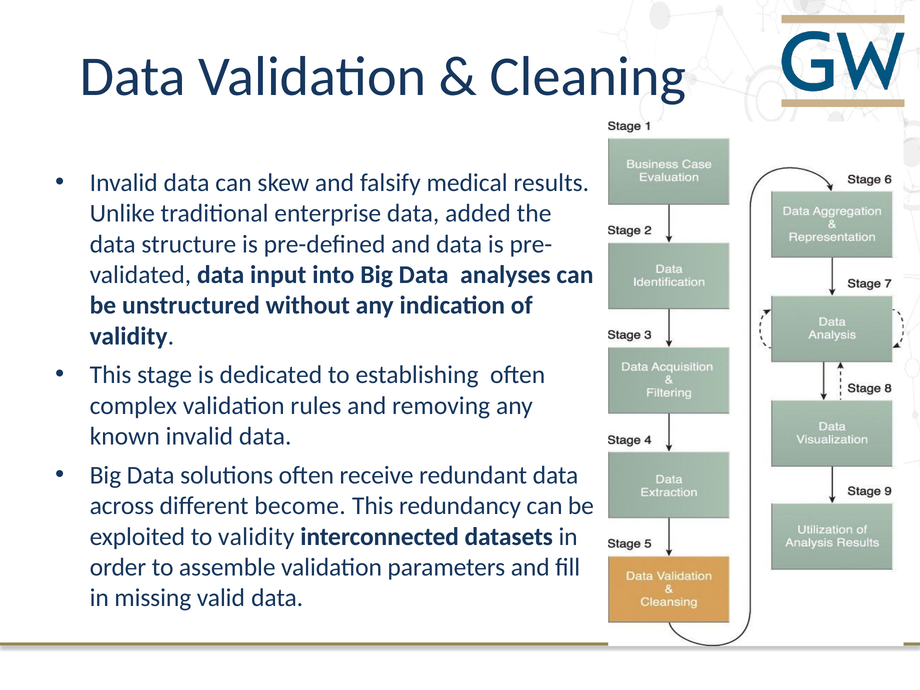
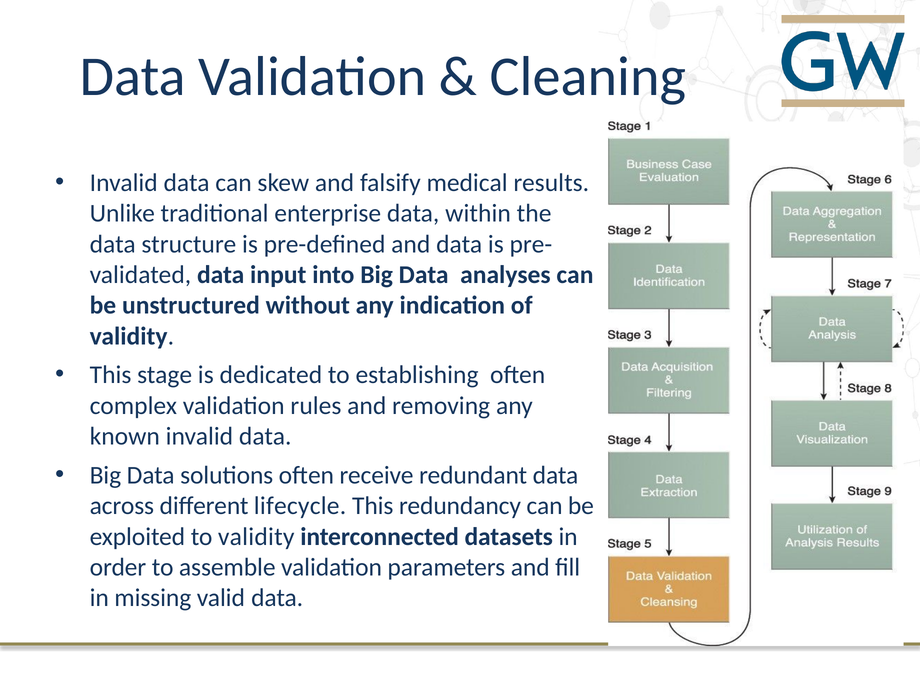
added: added -> within (478, 213)
become: become -> lifecycle (300, 506)
